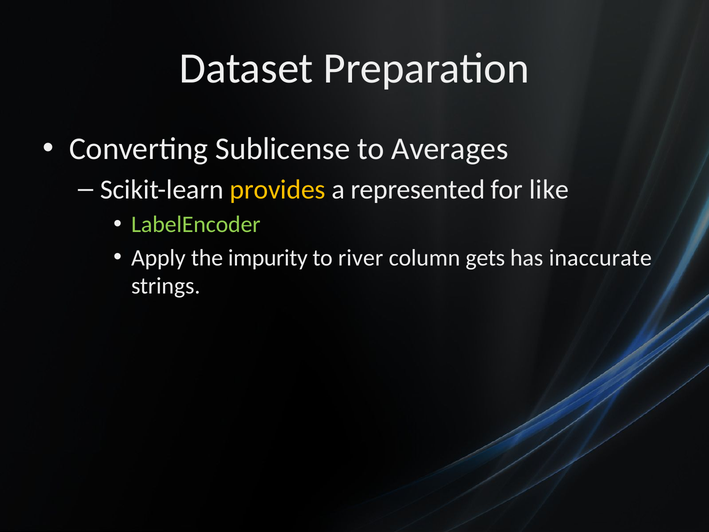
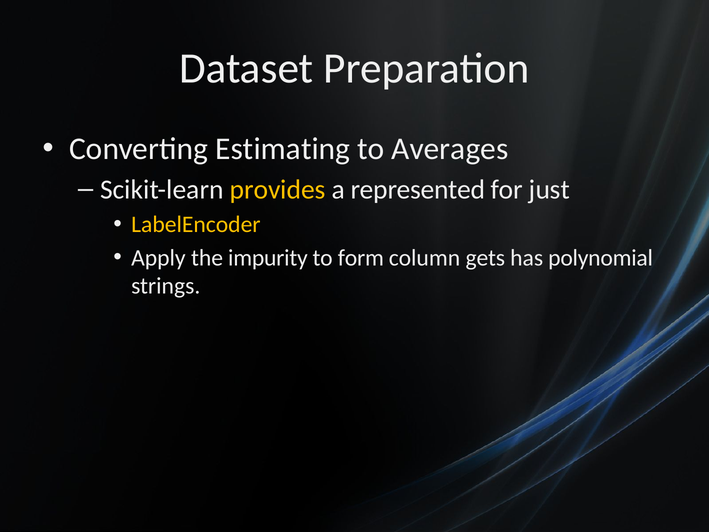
Sublicense: Sublicense -> Estimating (283, 149)
like: like -> just (549, 189)
LabelEncoder colour: light green -> yellow (196, 225)
river: river -> form (361, 258)
inaccurate: inaccurate -> polynomial (601, 258)
